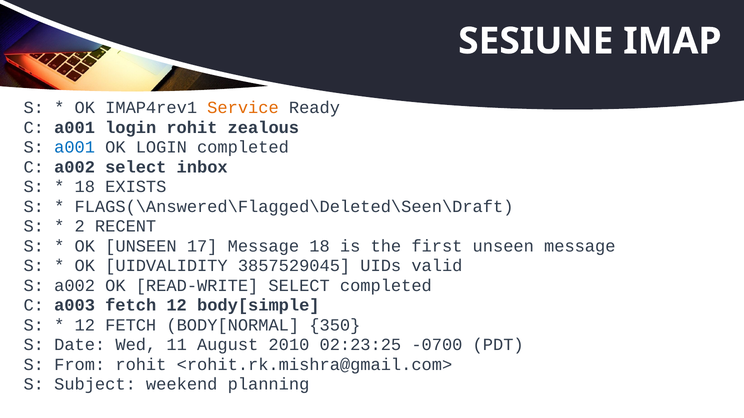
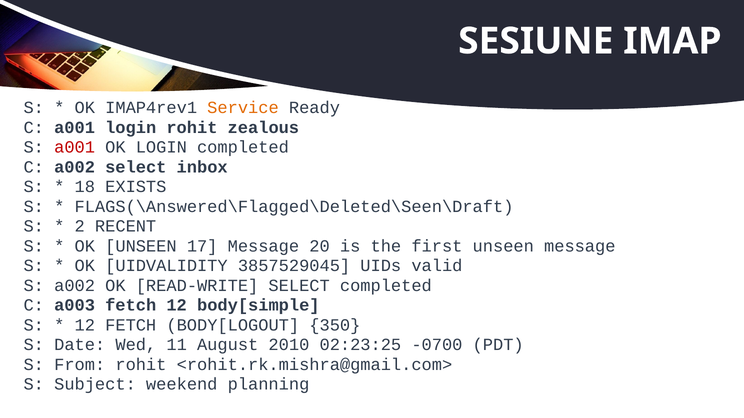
a001 colour: blue -> red (75, 147)
Message 18: 18 -> 20 (320, 246)
BODY[NORMAL: BODY[NORMAL -> BODY[LOGOUT (233, 325)
